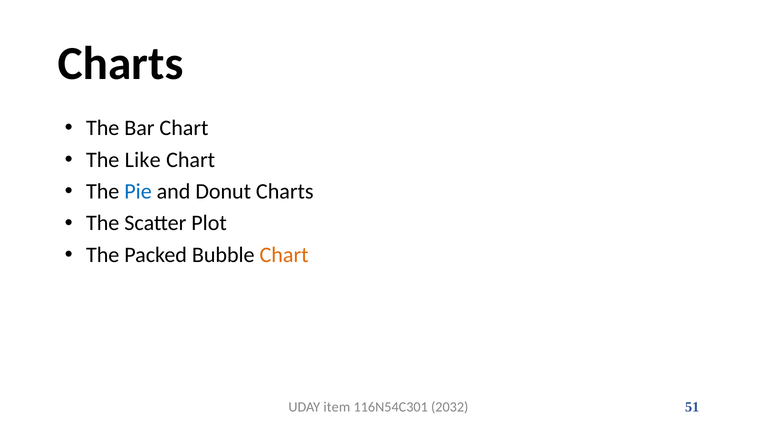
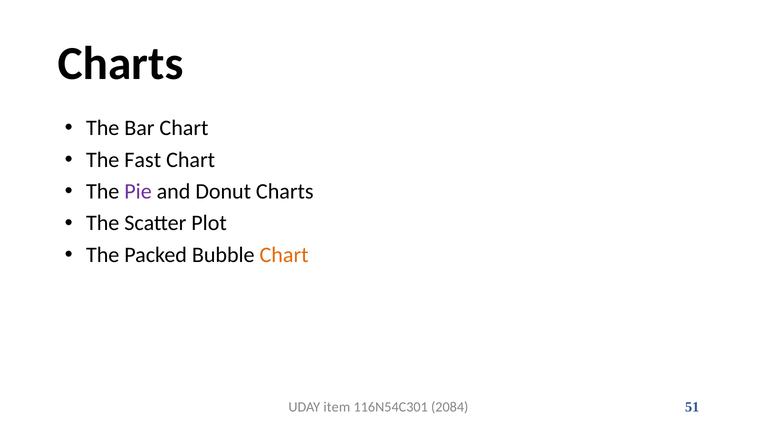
Like: Like -> Fast (143, 160)
Pie colour: blue -> purple (138, 191)
2032: 2032 -> 2084 (450, 407)
